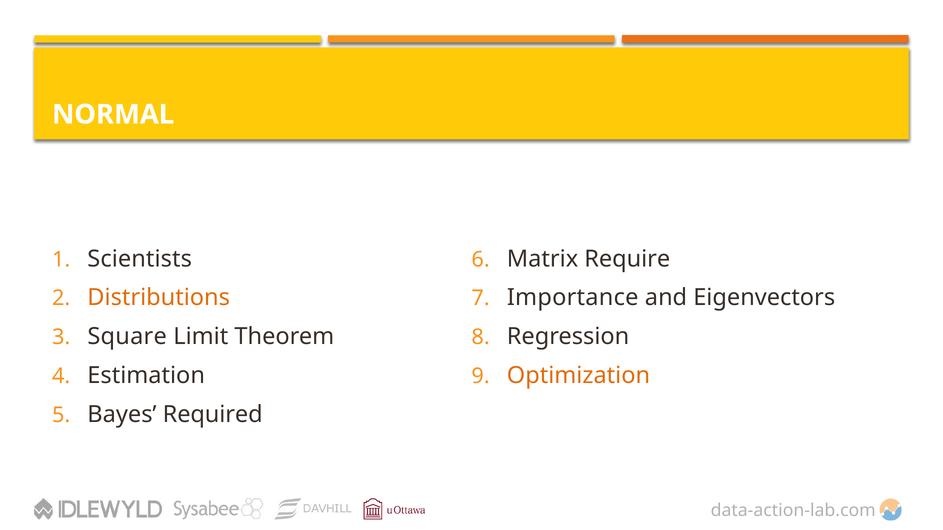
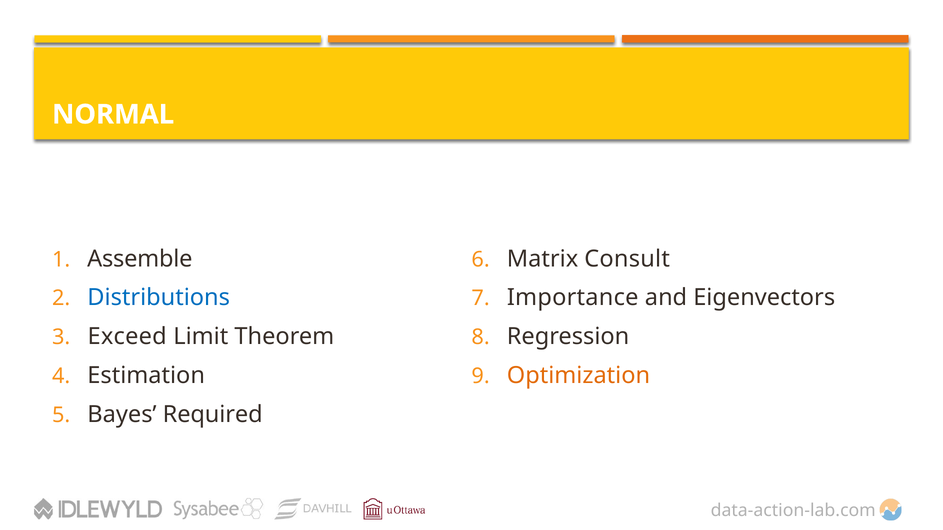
Scientists: Scientists -> Assemble (140, 259)
Require: Require -> Consult (627, 259)
Distributions colour: orange -> blue (159, 298)
Square: Square -> Exceed (127, 337)
